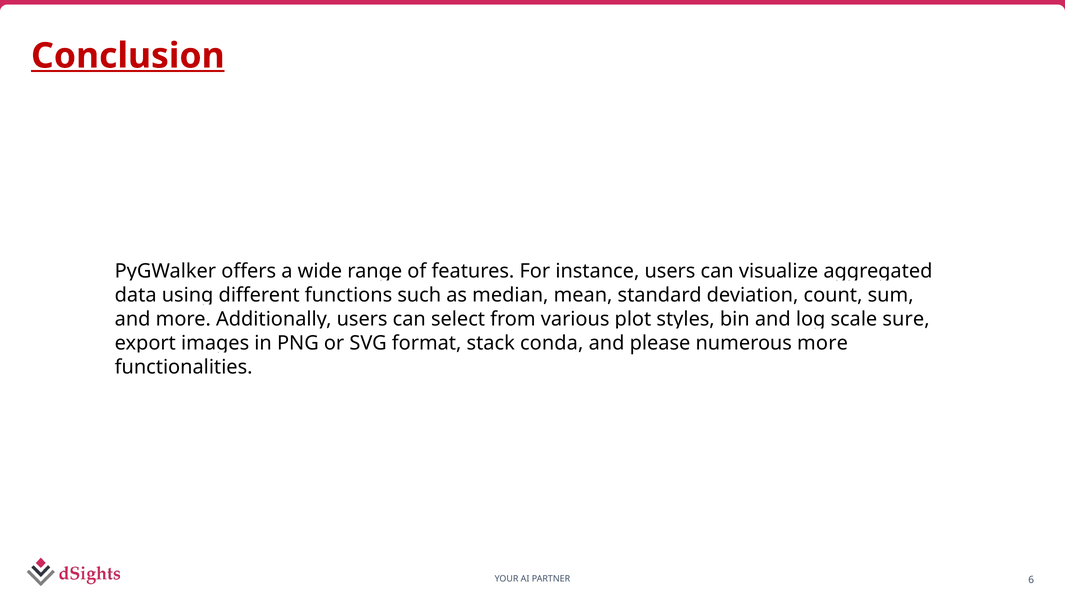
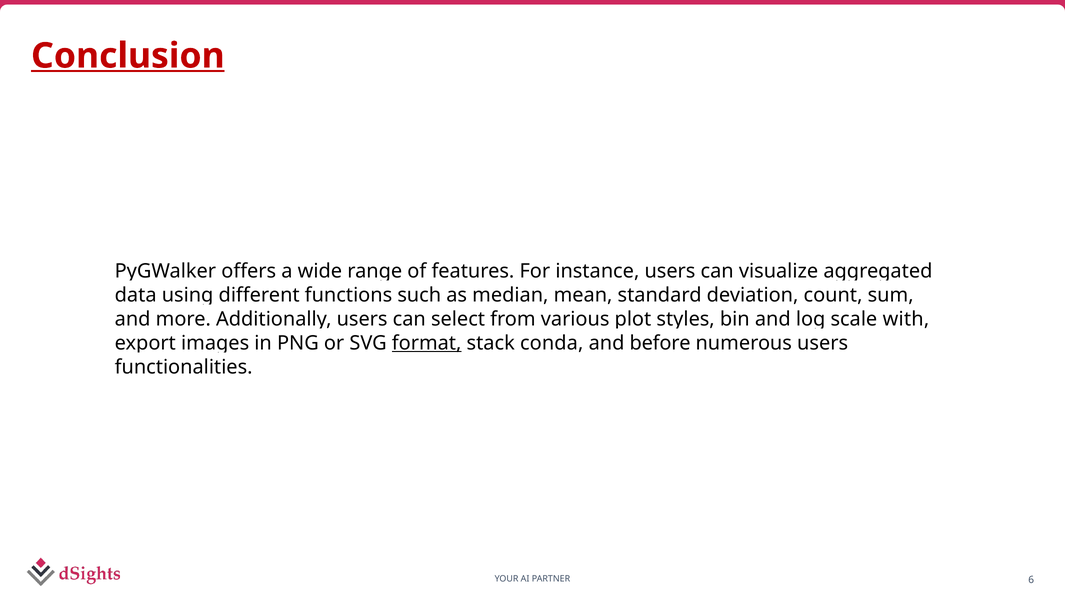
sure: sure -> with (906, 319)
format underline: none -> present (427, 343)
please: please -> before (660, 343)
numerous more: more -> users (823, 343)
